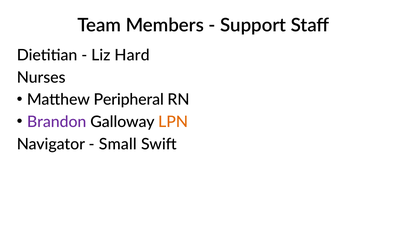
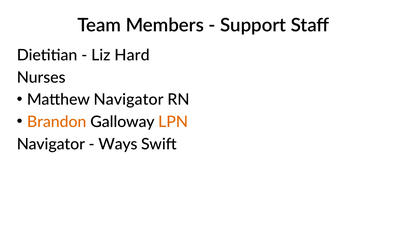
Matthew Peripheral: Peripheral -> Navigator (129, 100)
Brandon colour: purple -> orange (57, 122)
Small: Small -> Ways (118, 144)
